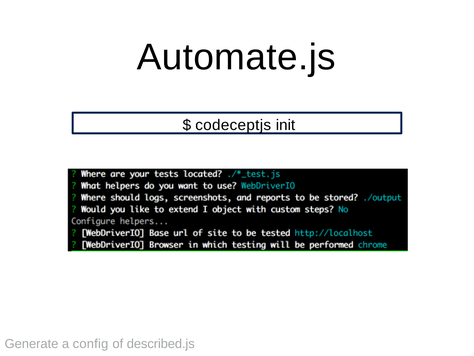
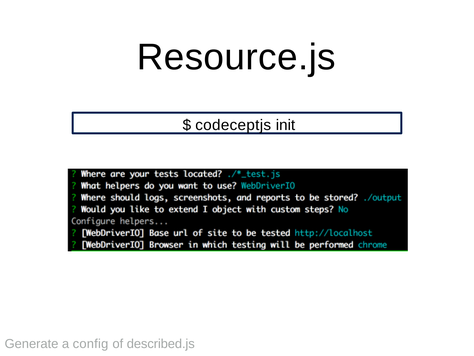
Automate.js: Automate.js -> Resource.js (236, 57)
